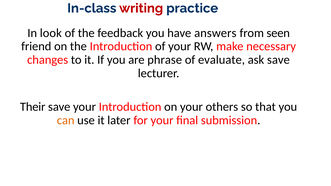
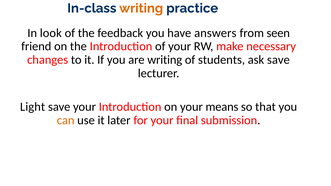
writing colour: red -> orange (141, 8)
are phrase: phrase -> writing (165, 60)
evaluate: evaluate -> students (221, 60)
Their: Their -> Light (33, 107)
others: others -> means (222, 107)
